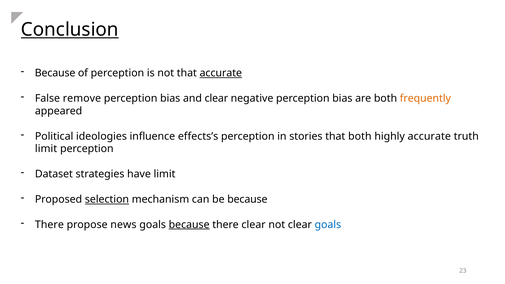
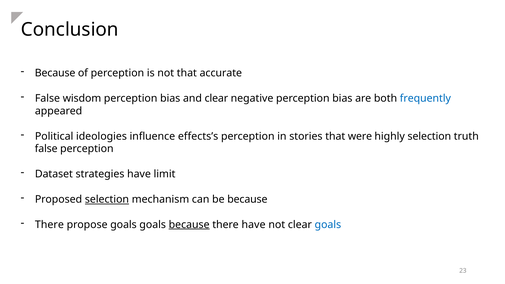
Conclusion underline: present -> none (70, 30)
accurate underline: present -> none (221, 73)
remove: remove -> wisdom (82, 98)
frequently colour: orange -> blue (425, 98)
that both: both -> were (360, 136)
highly accurate: accurate -> selection (429, 136)
limit: limit -> false (46, 149)
propose news: news -> goals (123, 225)
there clear: clear -> have (254, 225)
